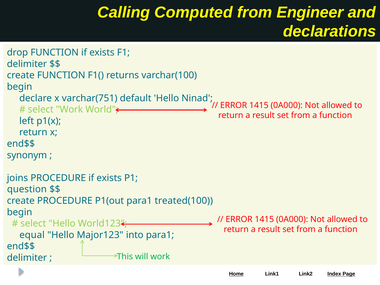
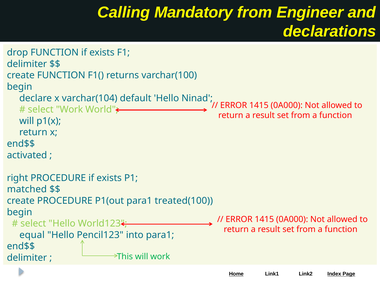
Computed: Computed -> Mandatory (194, 12)
varchar(751: varchar(751 -> varchar(104 (90, 98)
left: left -> will (27, 121)
synonym: synonym -> activated (27, 155)
joins: joins -> right (18, 178)
question: question -> matched (27, 189)
Major123: Major123 -> Pencil123 (100, 235)
